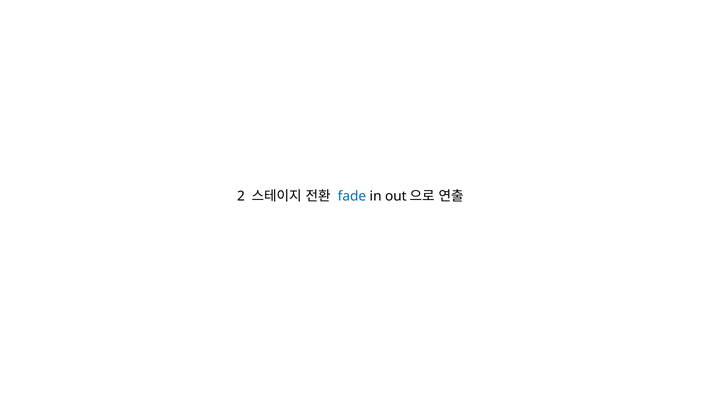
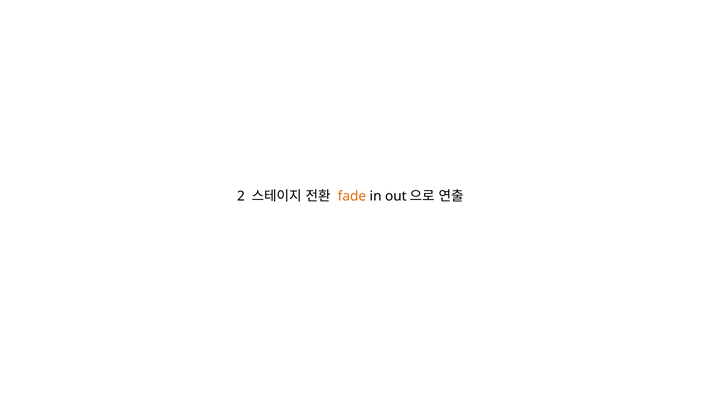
fade colour: blue -> orange (352, 196)
